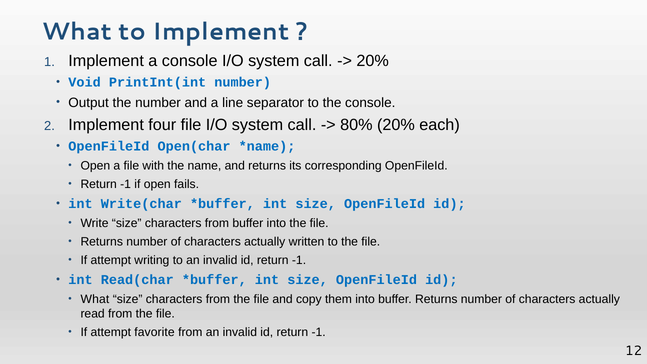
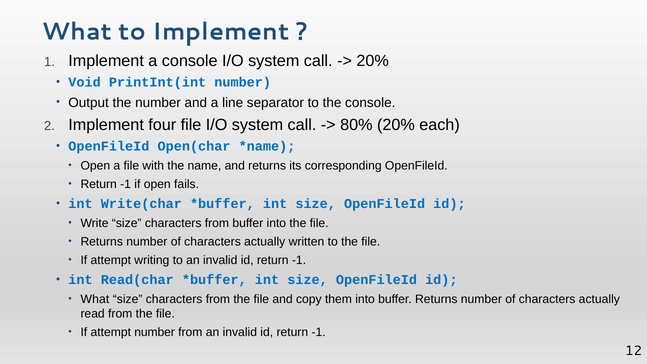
attempt favorite: favorite -> number (155, 332)
